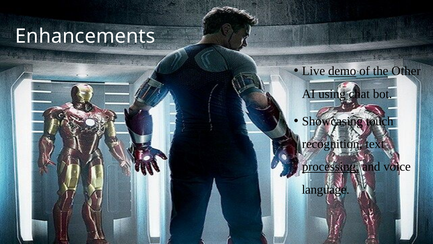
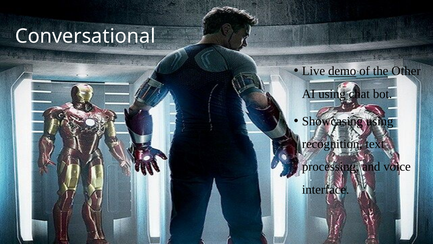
Enhancements: Enhancements -> Conversational (85, 36)
Showcasing touch: touch -> using (380, 121)
processing underline: present -> none (330, 167)
language: language -> interface (326, 189)
